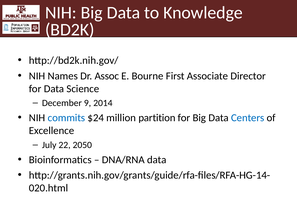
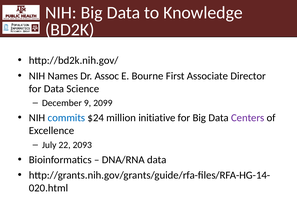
2014: 2014 -> 2099 (103, 103)
partition: partition -> initiative (157, 118)
Centers colour: blue -> purple (248, 118)
2050: 2050 -> 2093 (82, 145)
